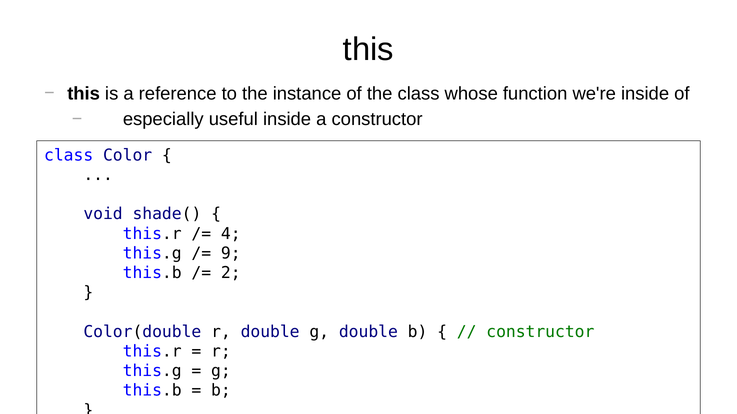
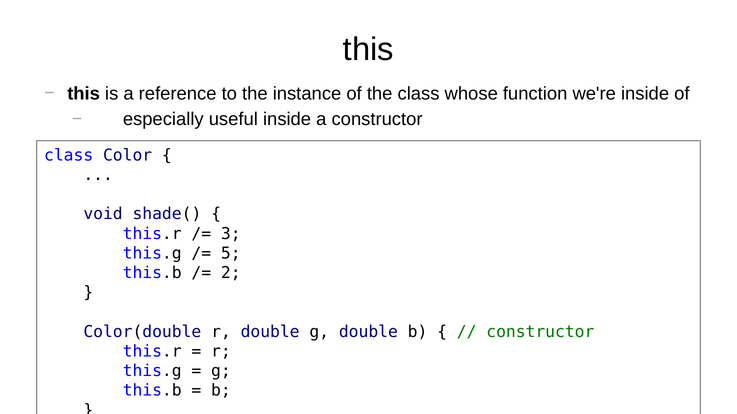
4: 4 -> 3 (231, 234)
9: 9 -> 5 (231, 254)
